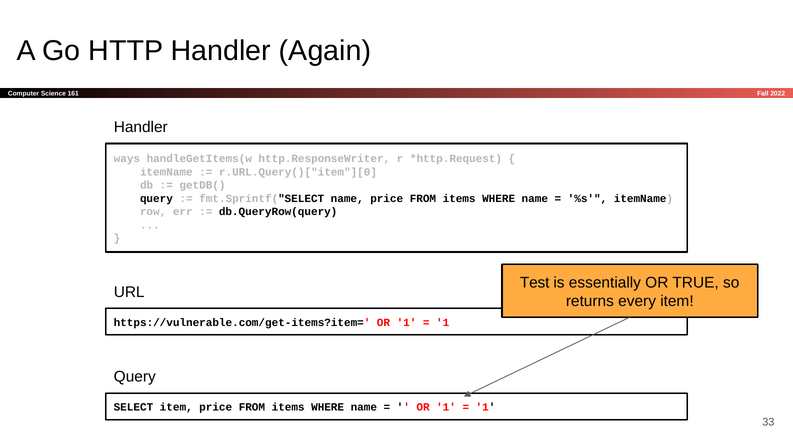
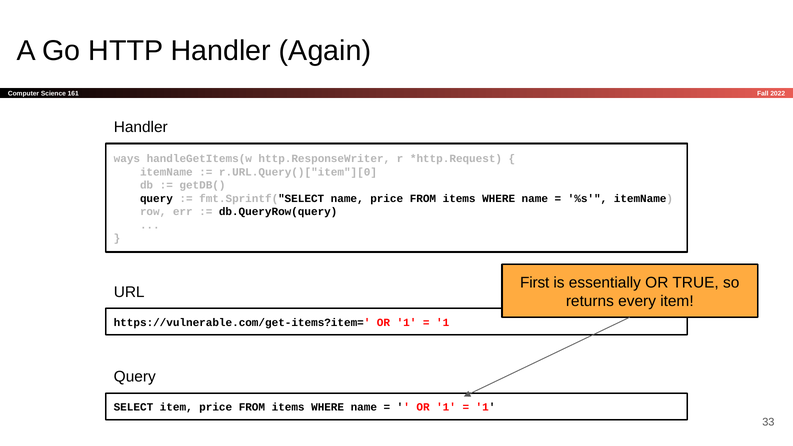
Test: Test -> First (535, 283)
